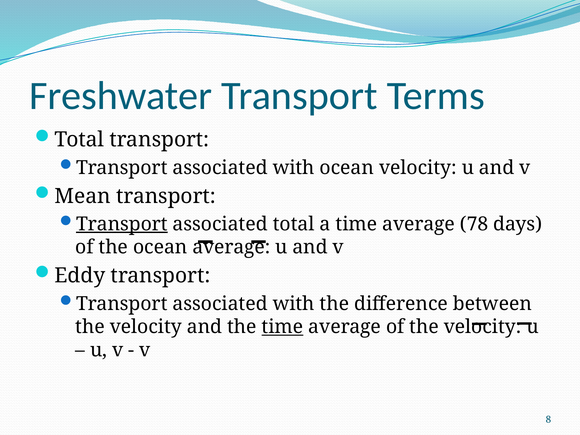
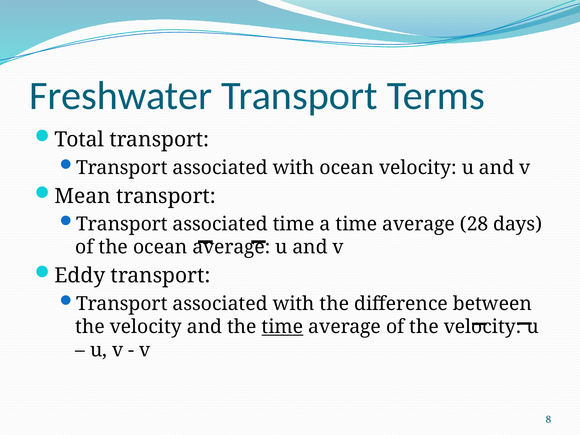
Transport underline: present -> none (122, 224)
associated total: total -> time (294, 224)
78: 78 -> 28 (474, 224)
